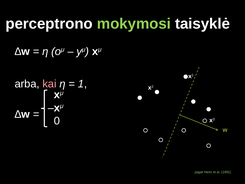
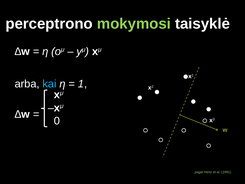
kai colour: pink -> light blue (49, 84)
